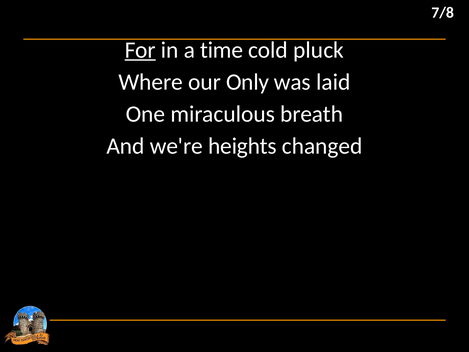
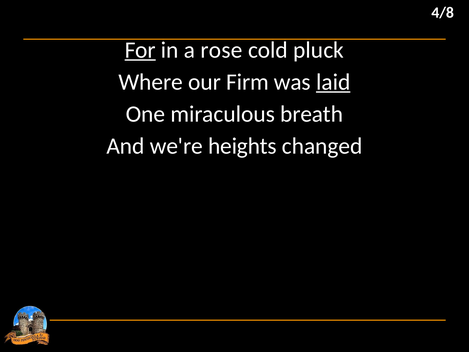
7/8: 7/8 -> 4/8 (443, 13)
time: time -> rose (221, 50)
Only: Only -> Firm (248, 82)
laid underline: none -> present (333, 82)
